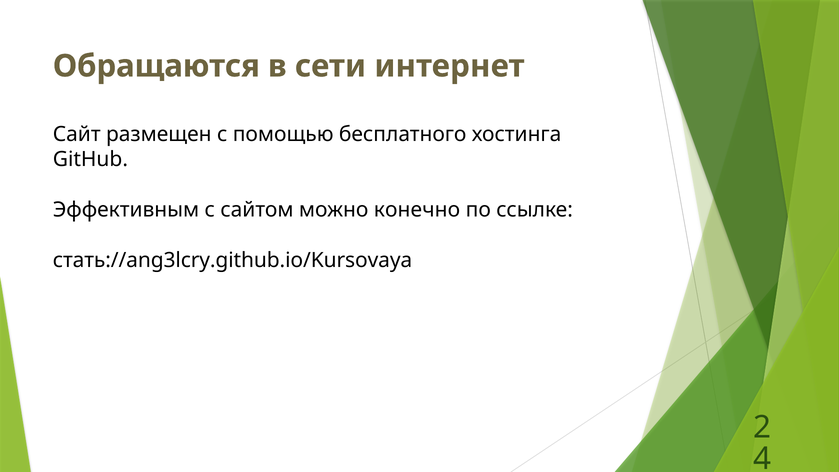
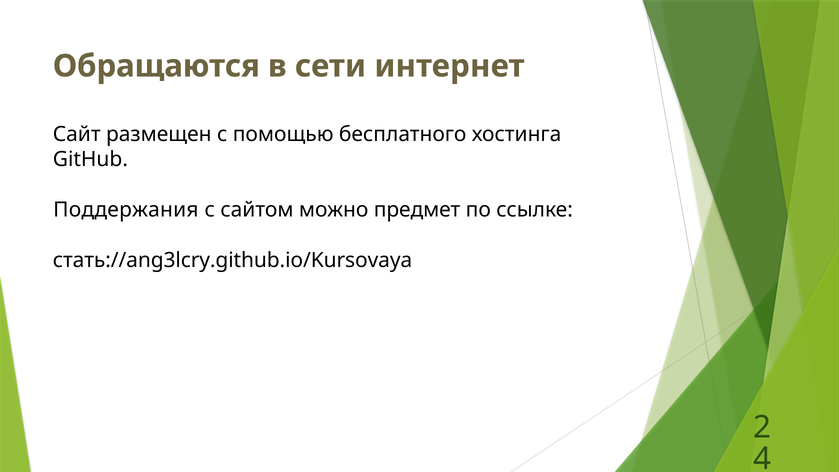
Эффективным: Эффективным -> Поддержания (126, 210)
конечно: конечно -> предмет (417, 210)
